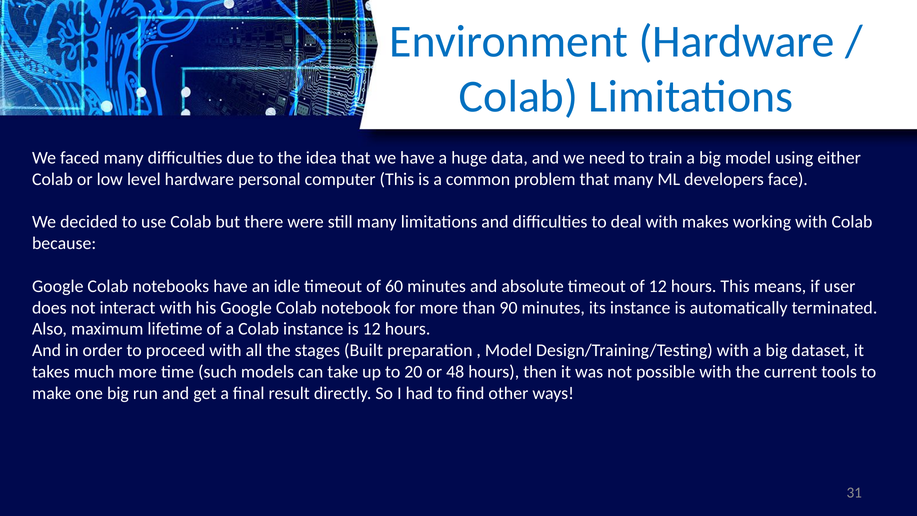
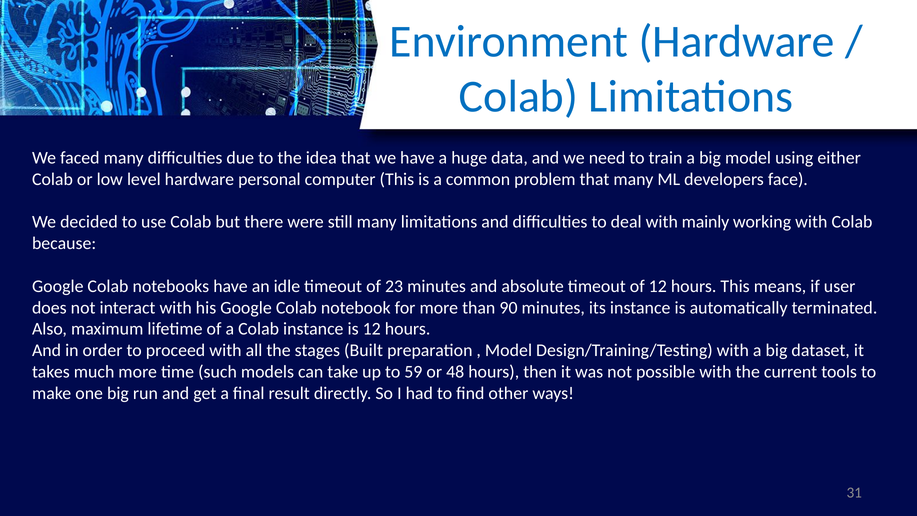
makes: makes -> mainly (705, 222)
60: 60 -> 23 (394, 286)
20: 20 -> 59 (413, 372)
